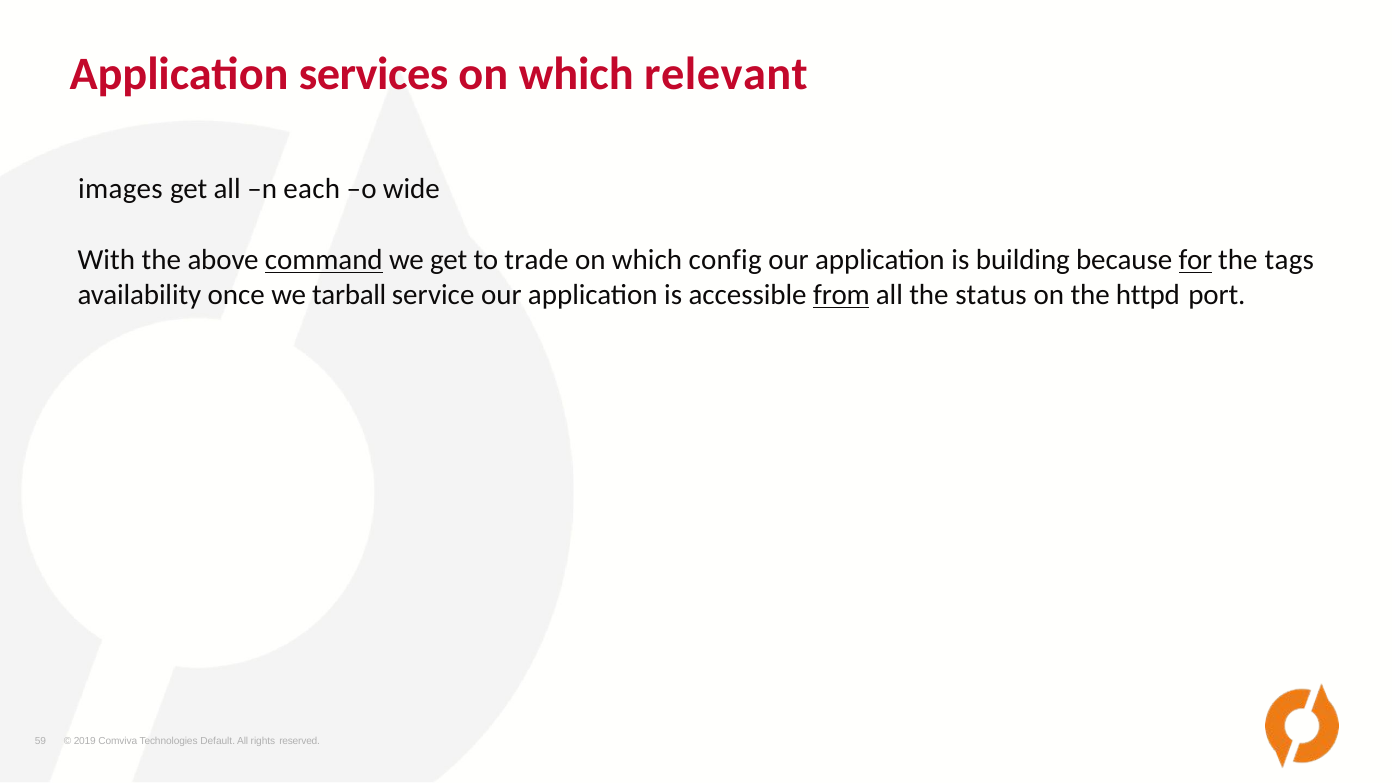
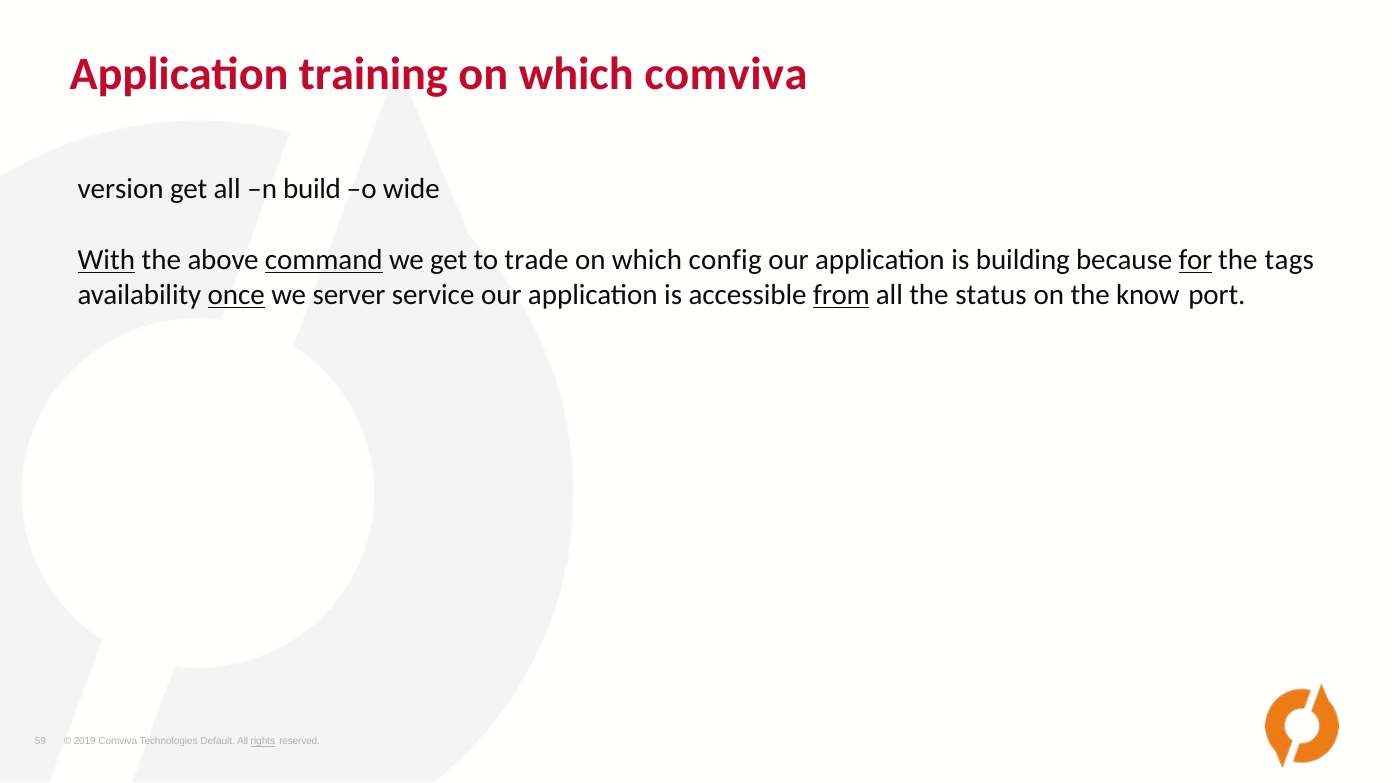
services: services -> training (373, 74)
which relevant: relevant -> comviva (726, 74)
images: images -> version (121, 189)
each: each -> build (312, 189)
With underline: none -> present (106, 260)
once underline: none -> present (236, 295)
tarball: tarball -> server (349, 295)
httpd: httpd -> know (1148, 295)
rights underline: none -> present (263, 742)
